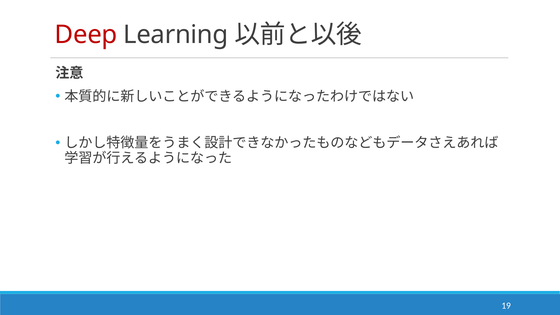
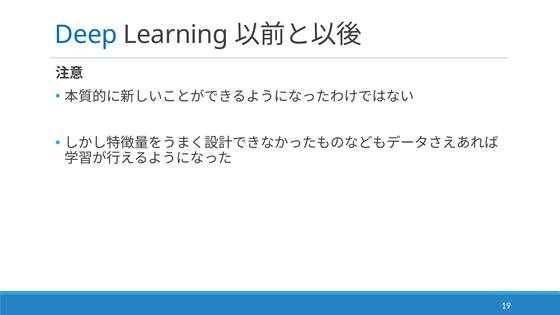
Deep colour: red -> blue (86, 35)
